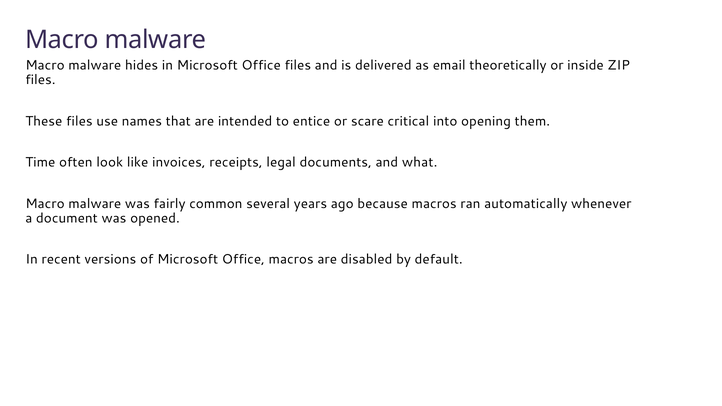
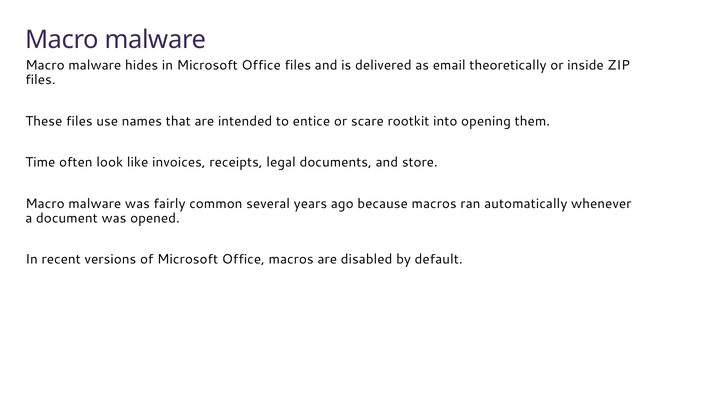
critical: critical -> rootkit (408, 121)
what: what -> store (420, 162)
